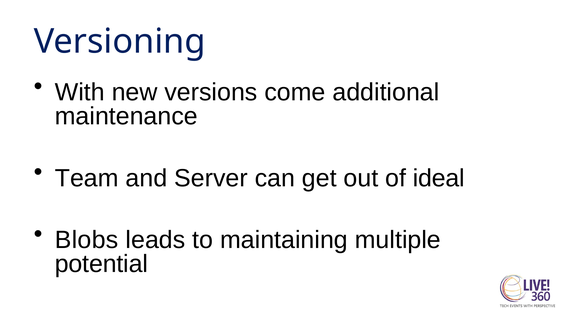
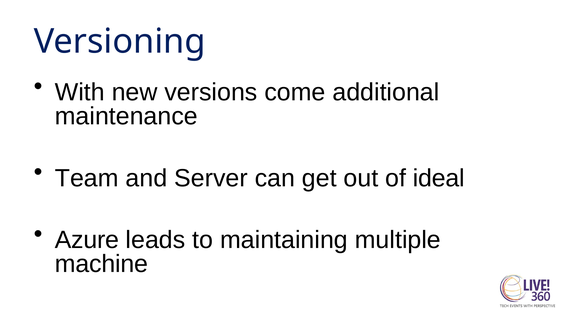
Blobs: Blobs -> Azure (87, 240)
potential: potential -> machine (101, 264)
